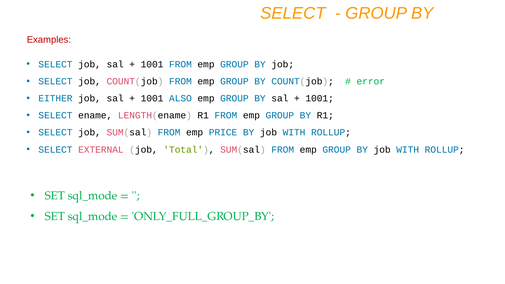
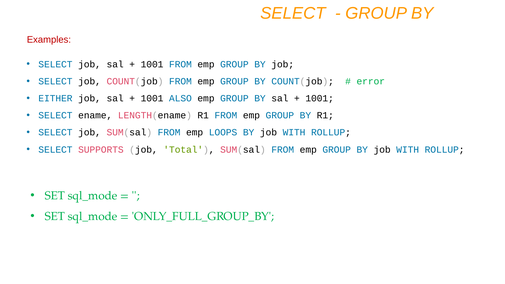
PRICE: PRICE -> LOOPS (223, 133)
EXTERNAL: EXTERNAL -> SUPPORTS (101, 150)
